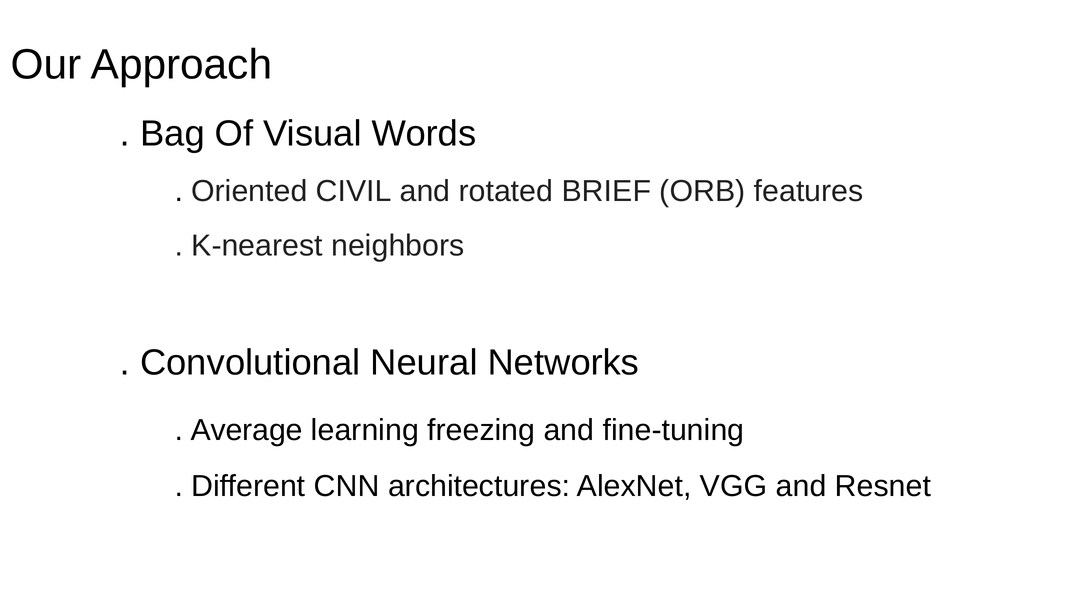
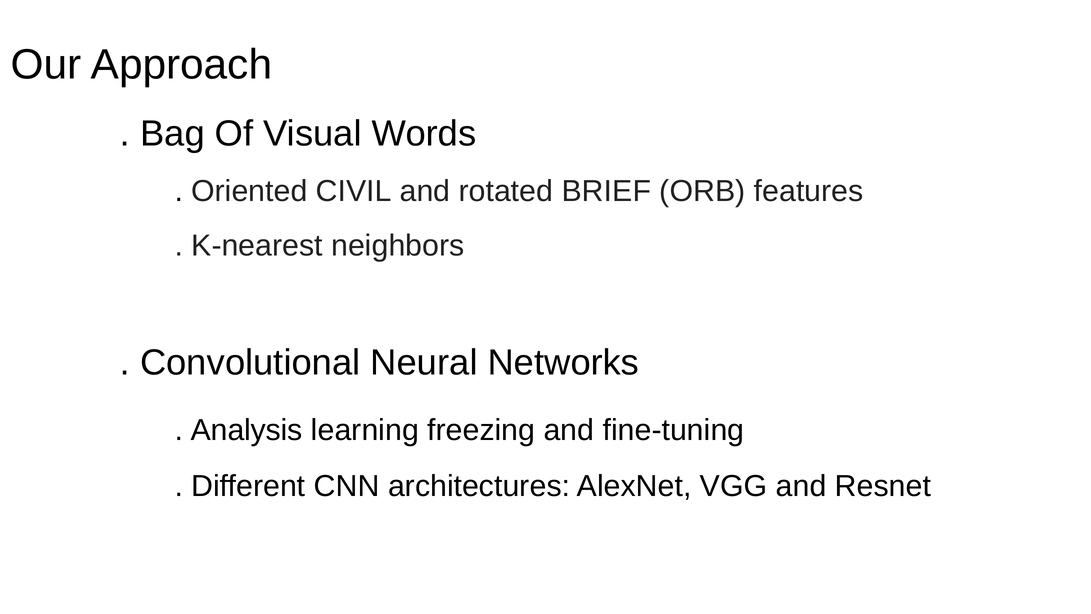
Average: Average -> Analysis (247, 430)
